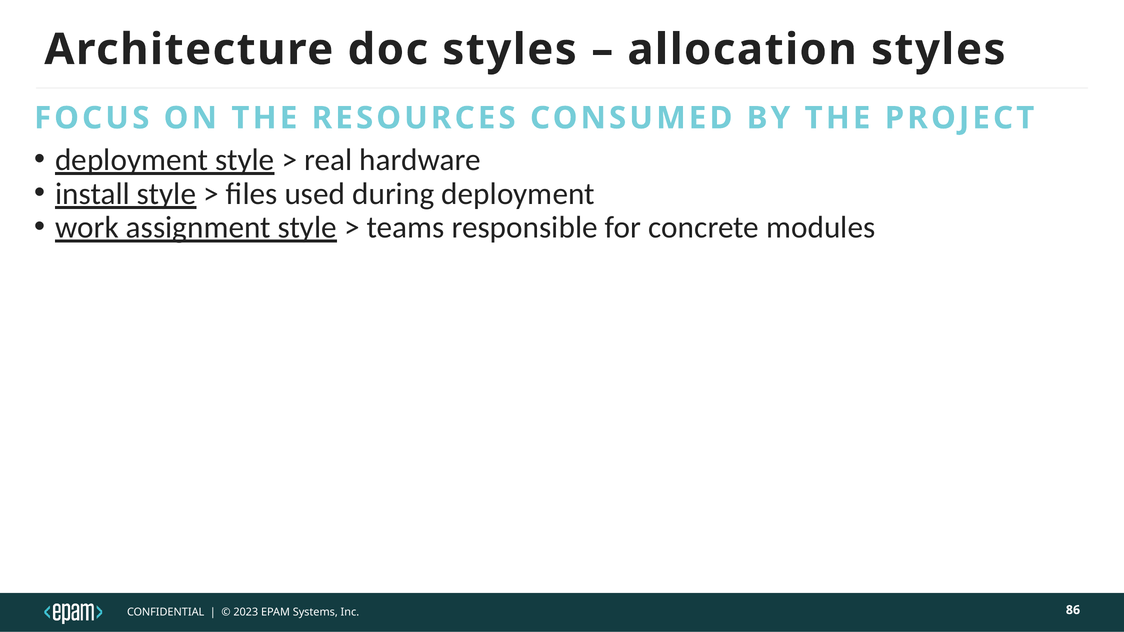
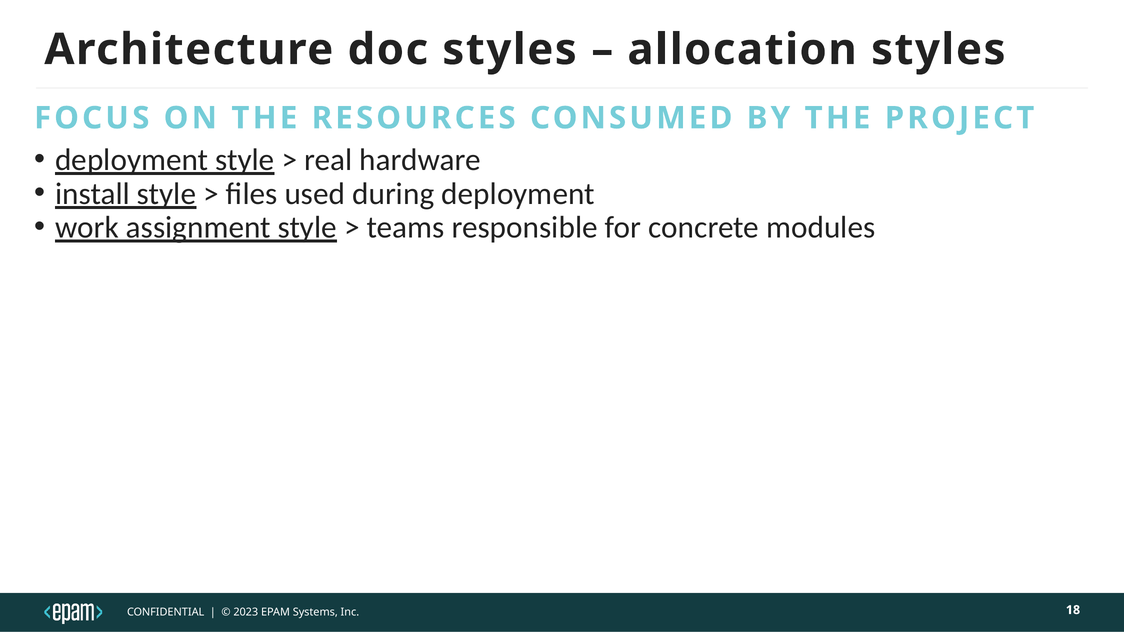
86: 86 -> 18 (1073, 610)
